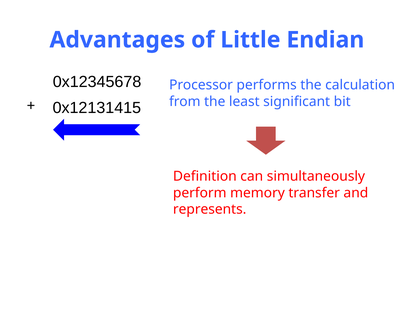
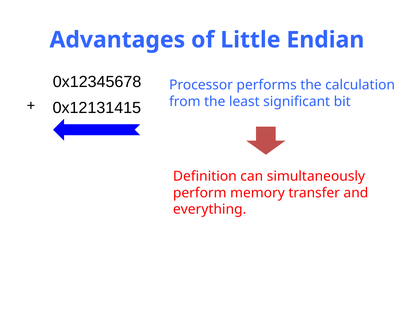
represents: represents -> everything (210, 210)
